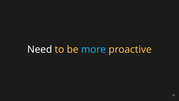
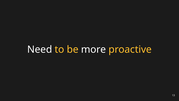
more colour: light blue -> white (94, 49)
